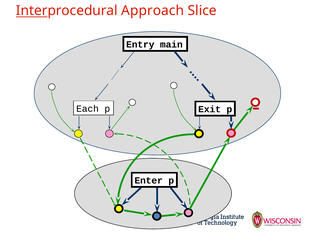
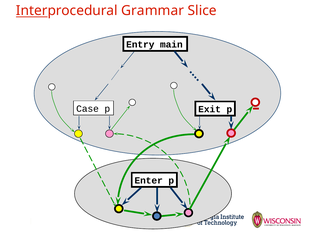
Approach: Approach -> Grammar (153, 11)
Each: Each -> Case (88, 109)
